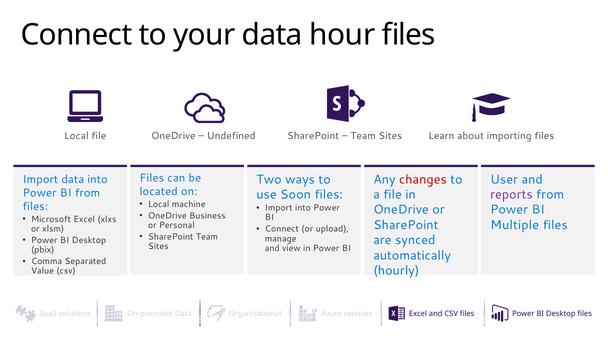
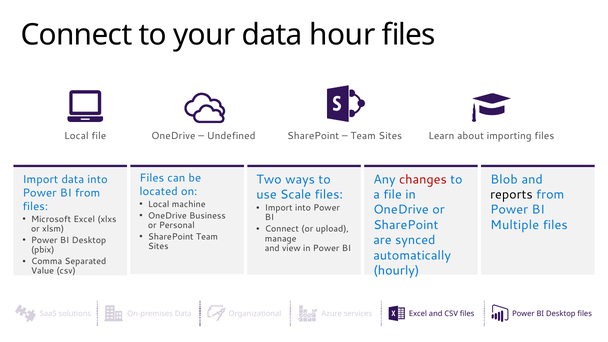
User: User -> Blob (504, 179)
Soon: Soon -> Scale (296, 195)
reports colour: purple -> black (511, 195)
